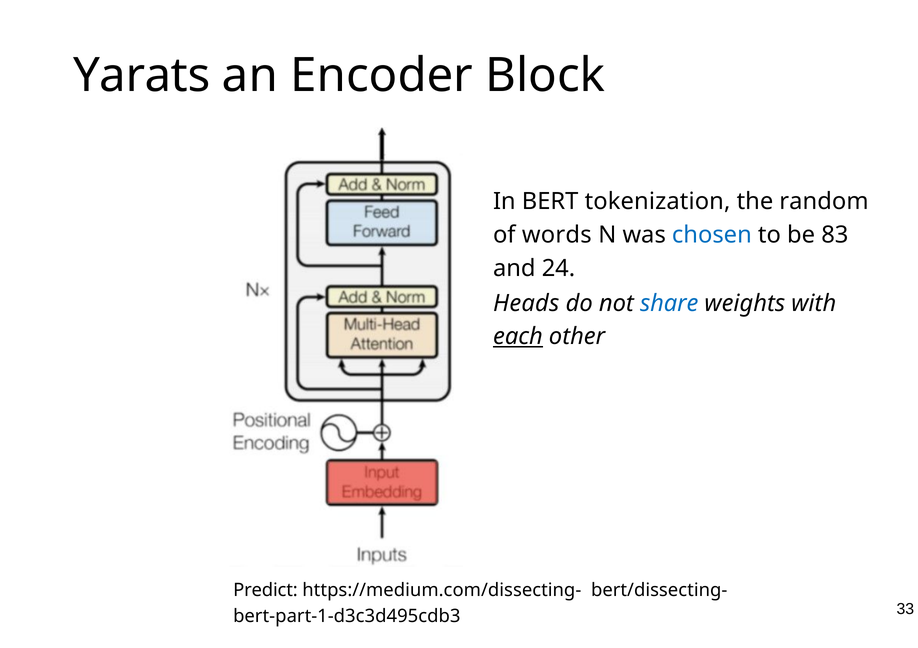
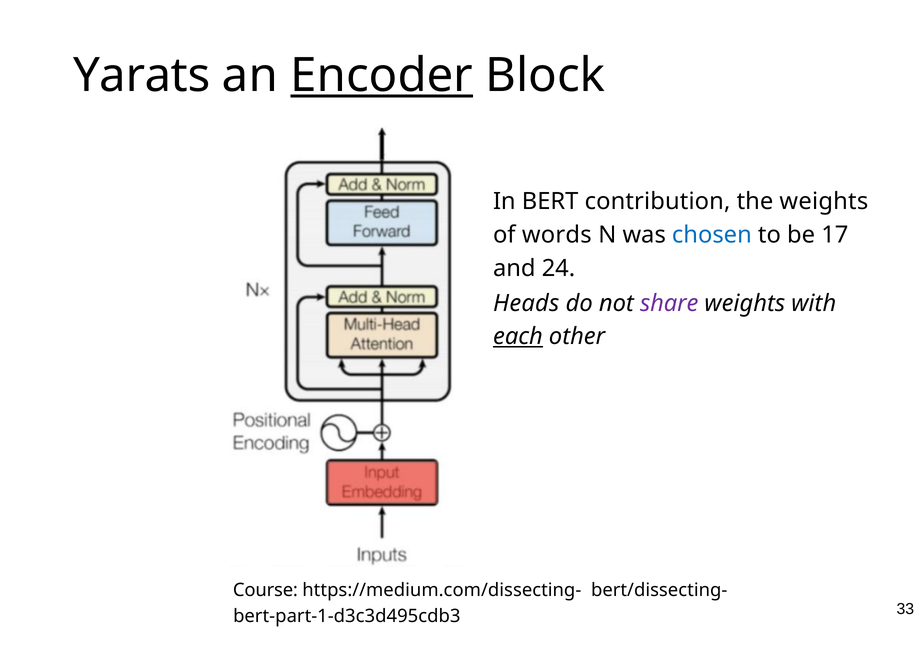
Encoder underline: none -> present (382, 75)
tokenization: tokenization -> contribution (658, 201)
the random: random -> weights (824, 201)
83: 83 -> 17 (835, 235)
share colour: blue -> purple (669, 303)
Predict: Predict -> Course (265, 590)
